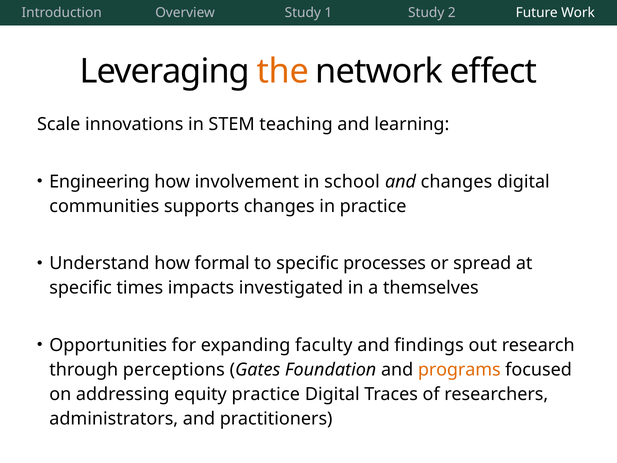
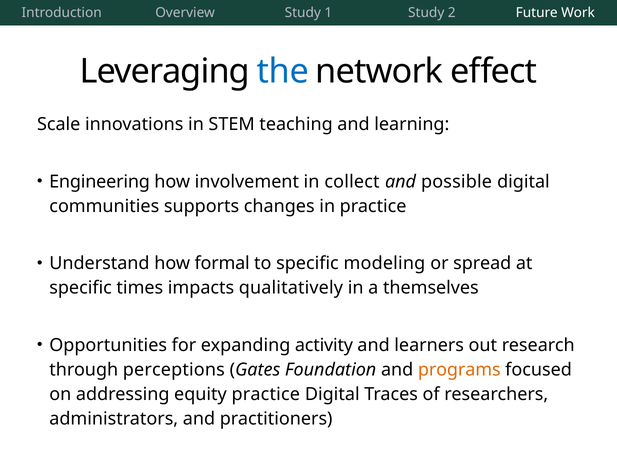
the colour: orange -> blue (283, 71)
school: school -> collect (352, 182)
and changes: changes -> possible (457, 182)
processes: processes -> modeling (384, 263)
investigated: investigated -> qualitatively (291, 288)
faculty: faculty -> activity (324, 345)
findings: findings -> learners (429, 345)
